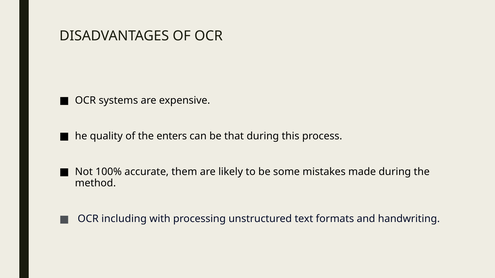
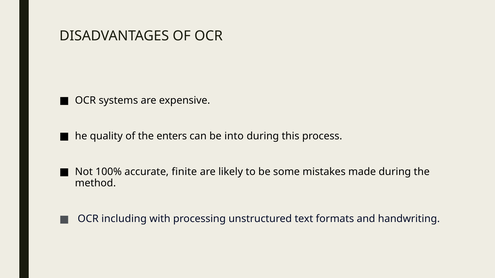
that: that -> into (234, 136)
them: them -> finite (184, 172)
